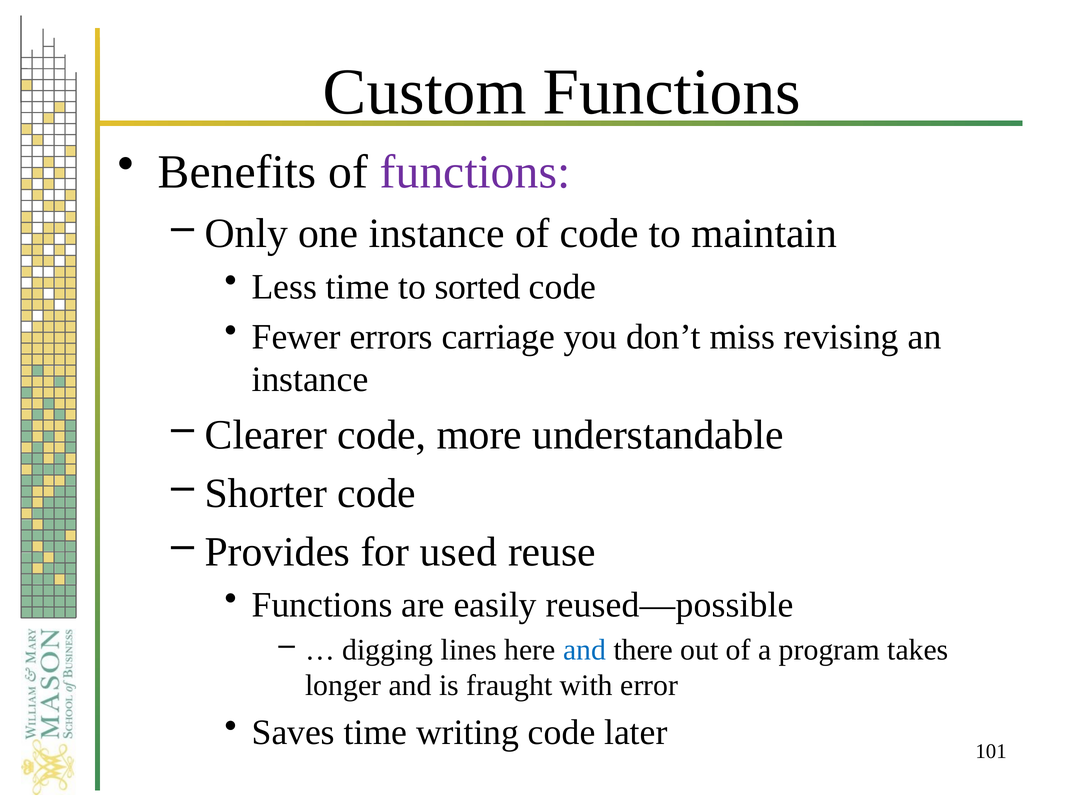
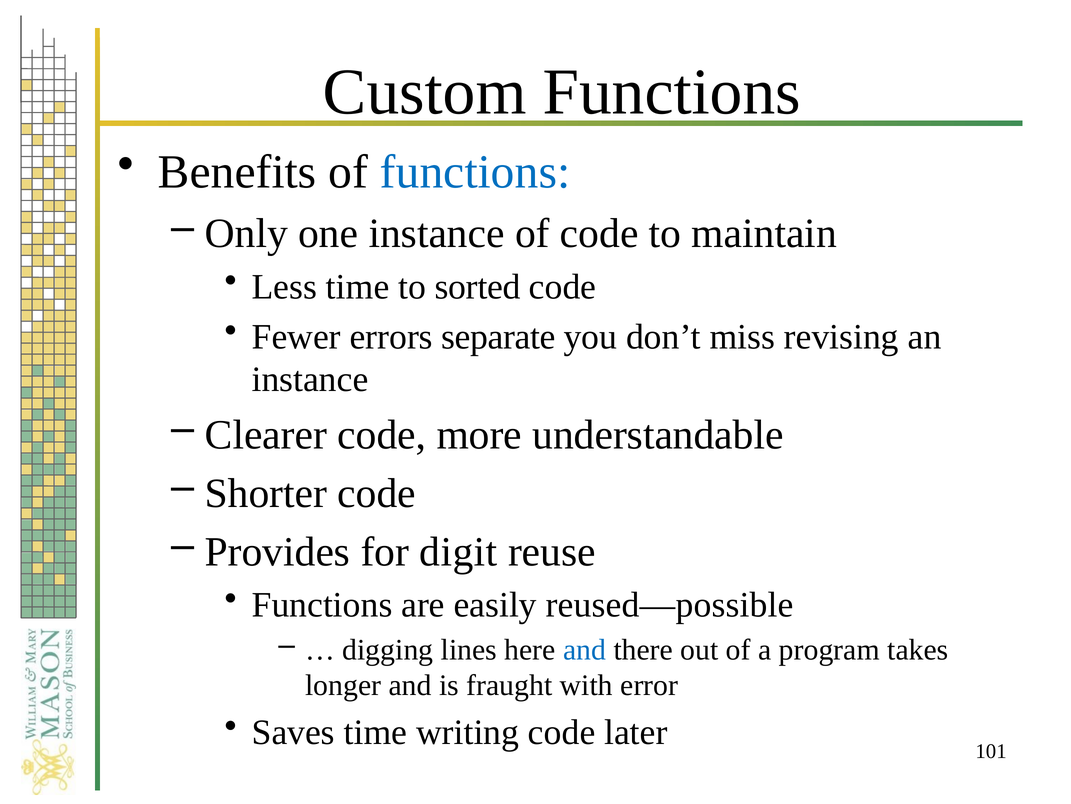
functions colour: purple -> blue (475, 172)
carriage: carriage -> separate (498, 337)
used: used -> digit (458, 551)
